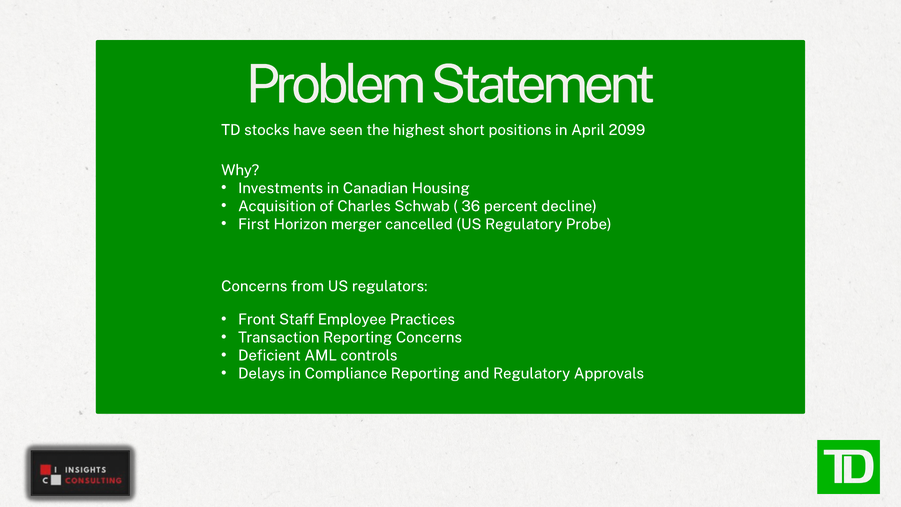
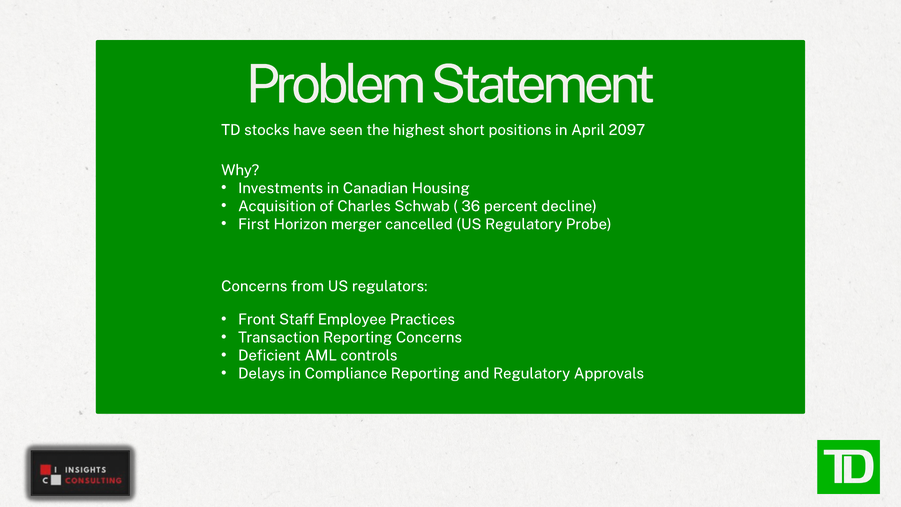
2099: 2099 -> 2097 (627, 130)
